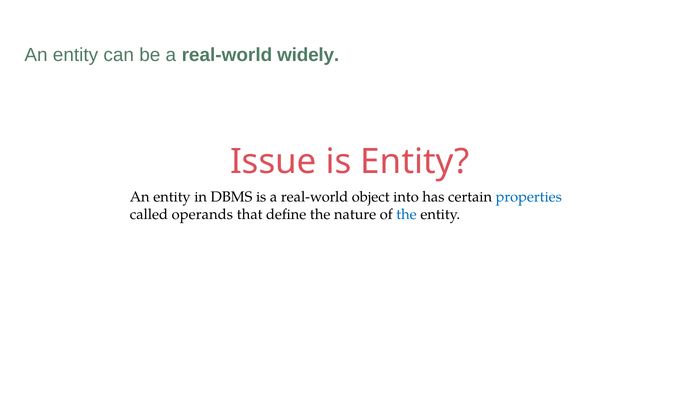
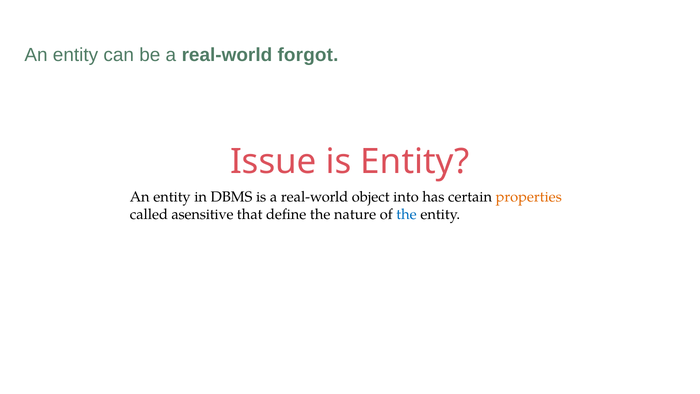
widely: widely -> forgot (308, 55)
properties colour: blue -> orange (529, 197)
operands: operands -> asensitive (202, 214)
